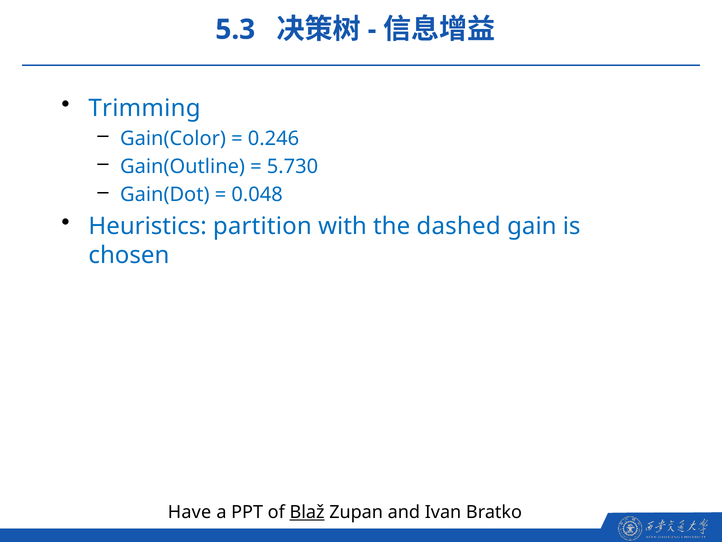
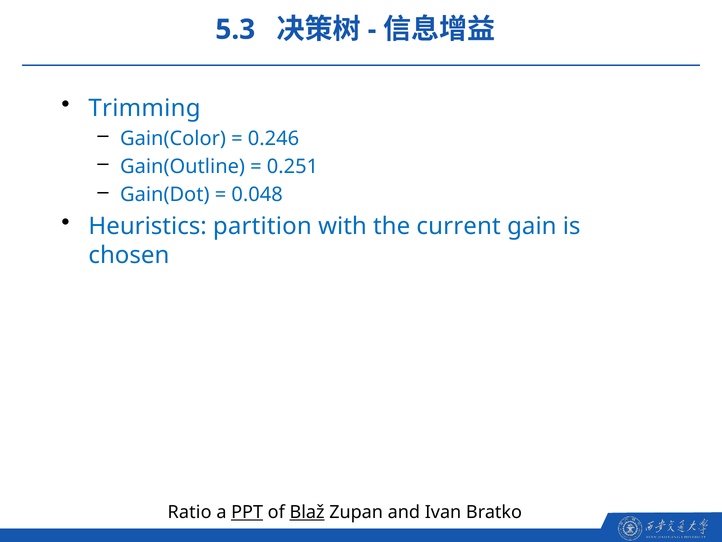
5.730: 5.730 -> 0.251 (293, 166)
dashed: dashed -> current (459, 226)
Have: Have -> Ratio (190, 512)
PPT underline: none -> present (247, 512)
